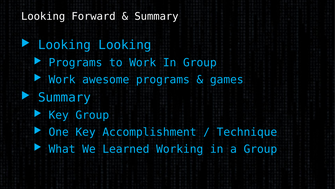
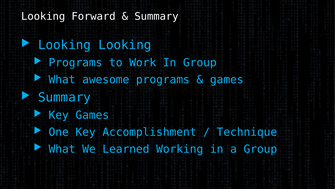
Work: Work -> What (62, 79)
Key Group: Group -> Games (92, 115)
